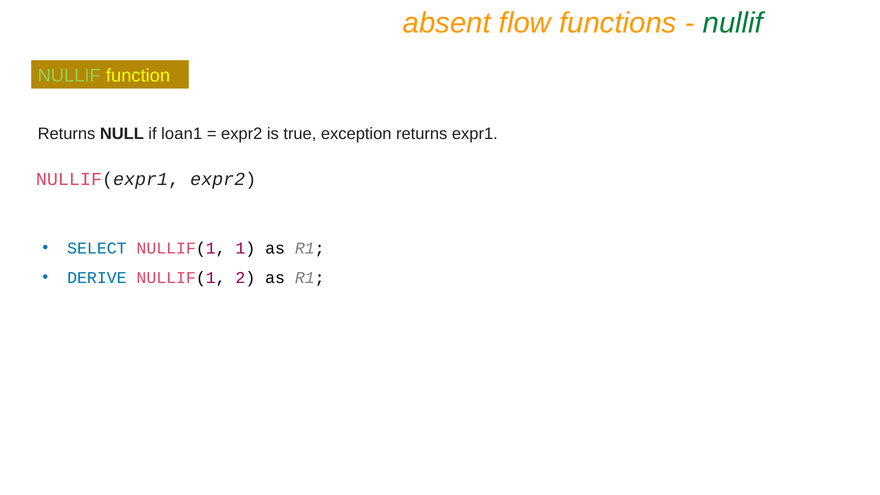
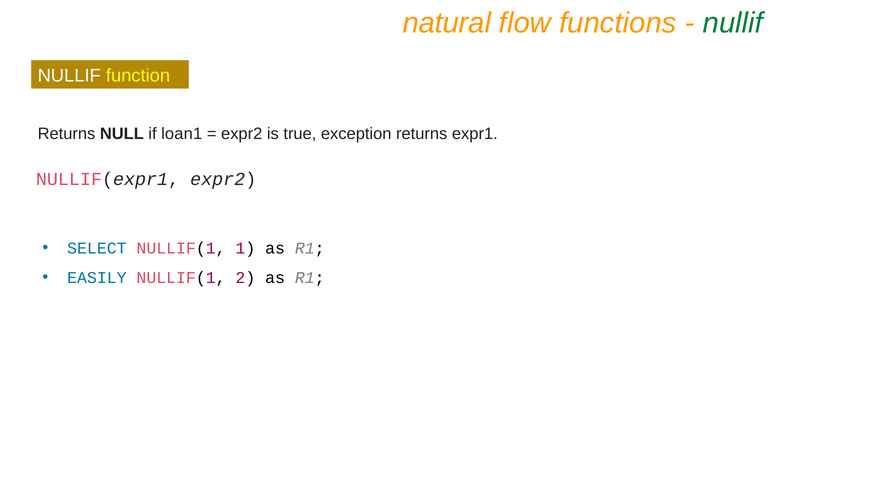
absent: absent -> natural (447, 23)
NULLIF colour: light green -> white (69, 76)
DERIVE: DERIVE -> EASILY (97, 278)
